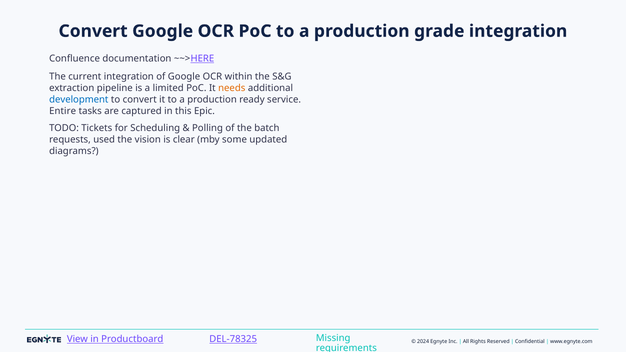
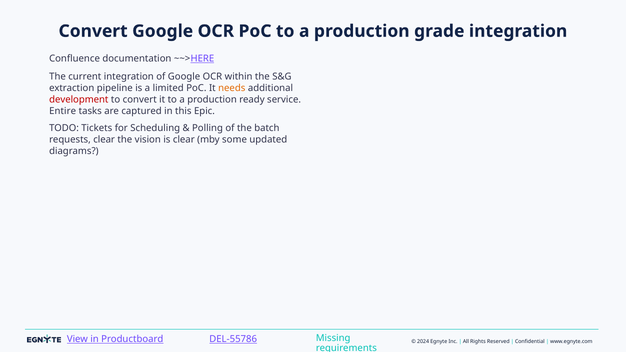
development colour: blue -> red (79, 100)
requests used: used -> clear (104, 140)
DEL-78325: DEL-78325 -> DEL-55786 (233, 339)
